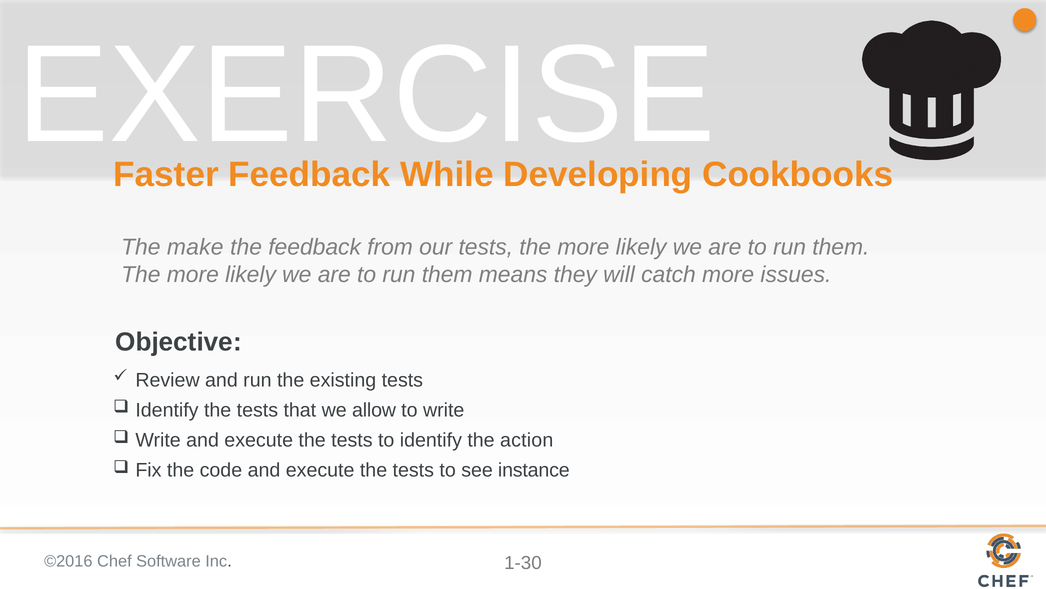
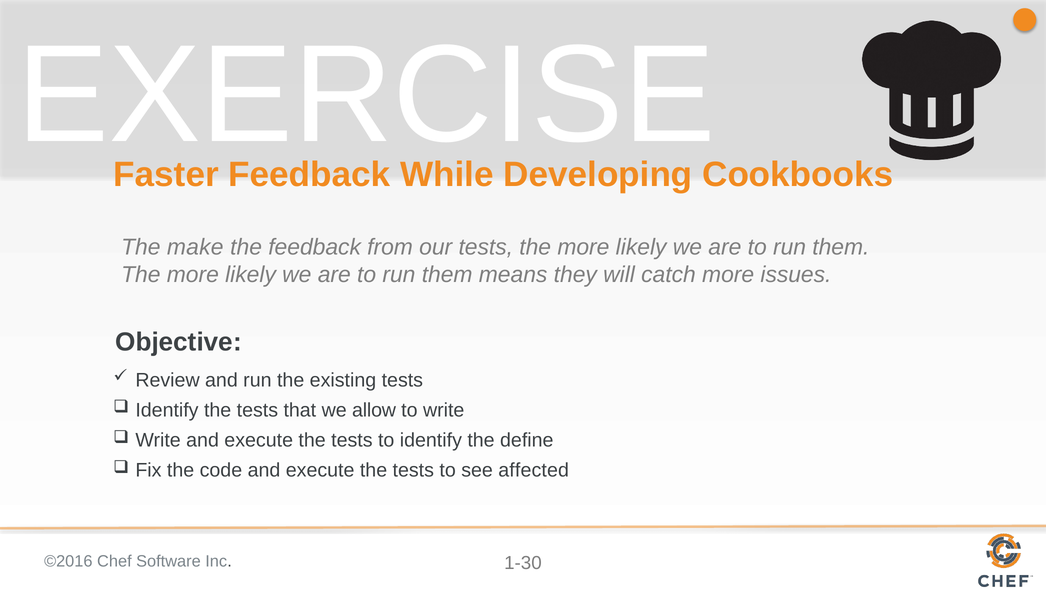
action: action -> define (527, 440)
instance: instance -> affected (534, 470)
